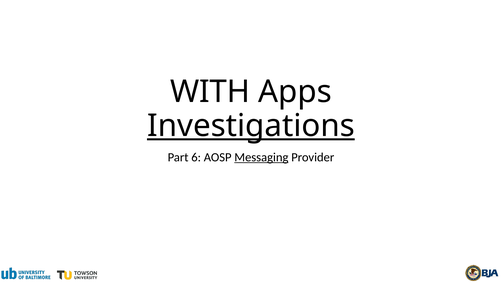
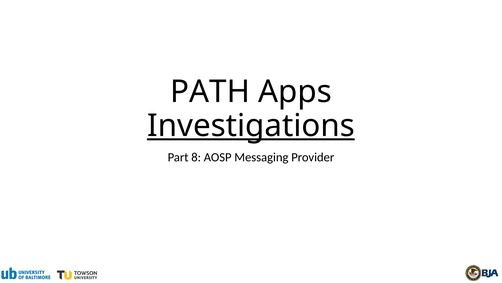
WITH: WITH -> PATH (210, 92)
6: 6 -> 8 (196, 157)
Messaging underline: present -> none (261, 157)
